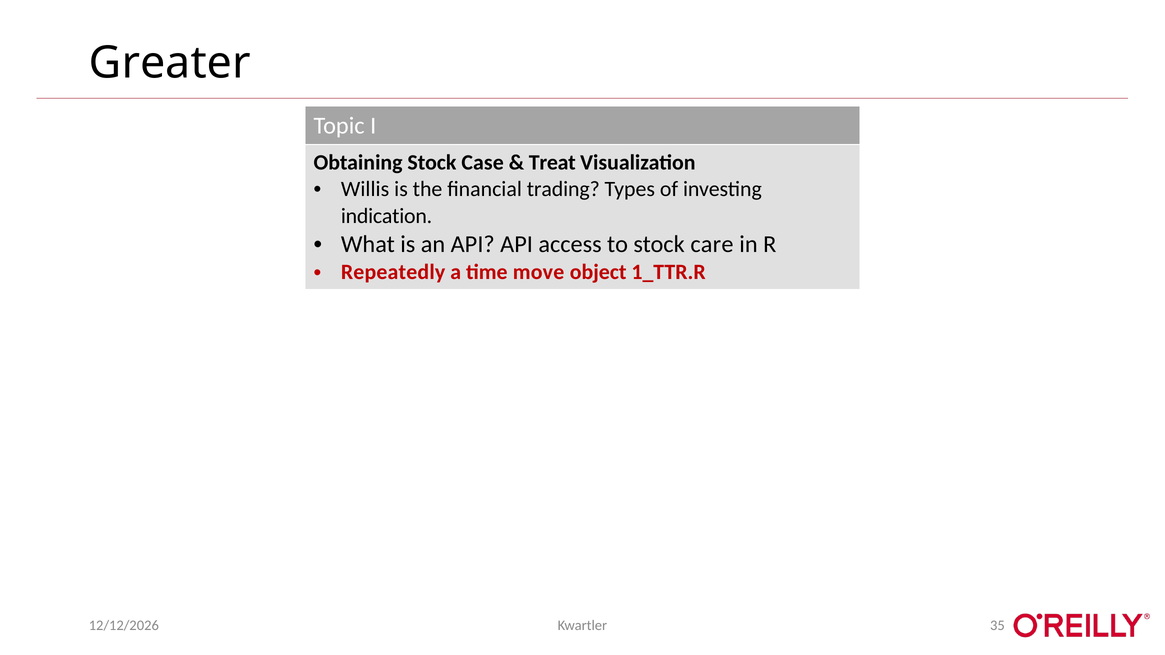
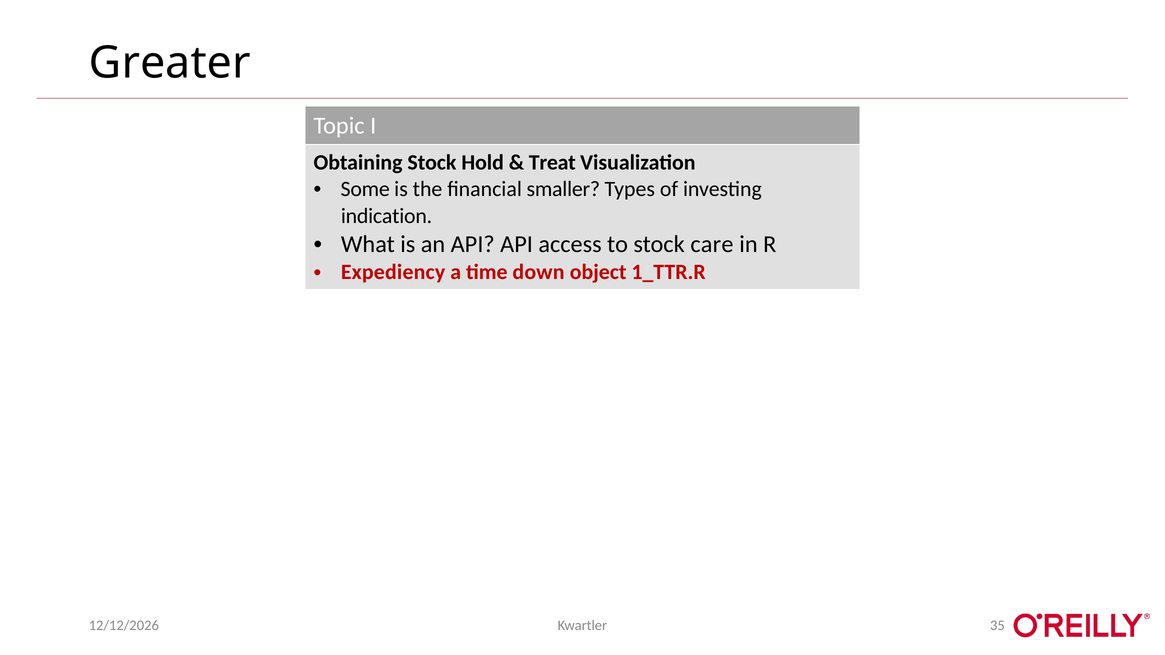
Case: Case -> Hold (483, 163)
Willis: Willis -> Some (365, 189)
trading: trading -> smaller (563, 189)
Repeatedly: Repeatedly -> Expediency (393, 272)
move: move -> down (539, 272)
